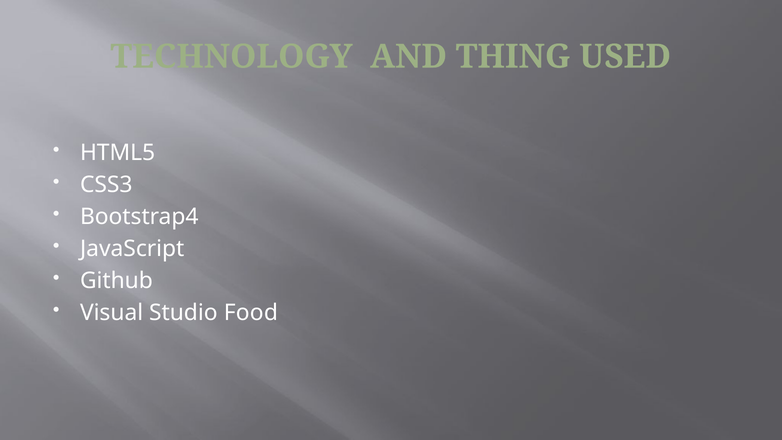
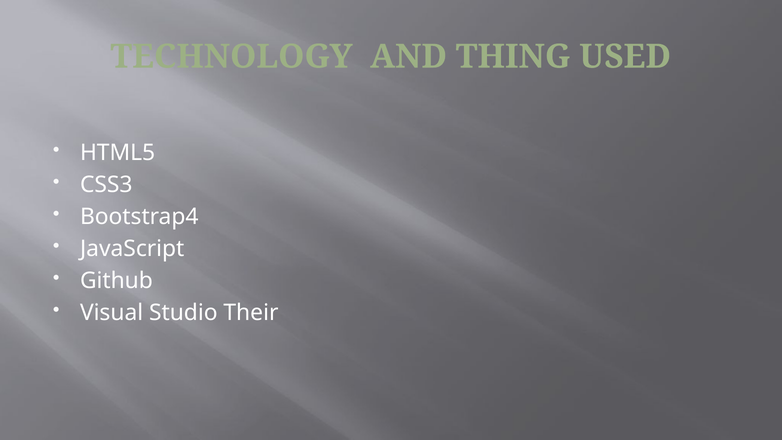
Food: Food -> Their (251, 313)
